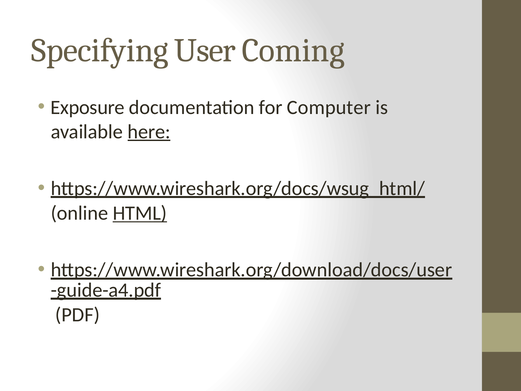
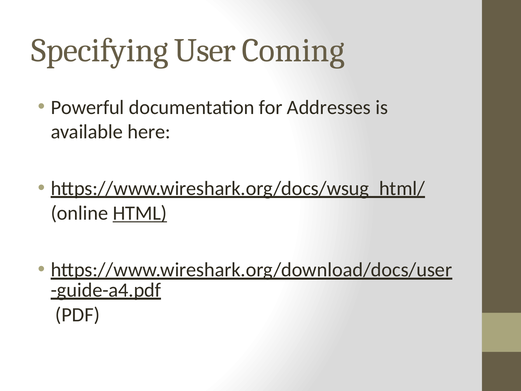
Exposure: Exposure -> Powerful (88, 107)
Computer: Computer -> Addresses (329, 107)
here underline: present -> none (149, 132)
